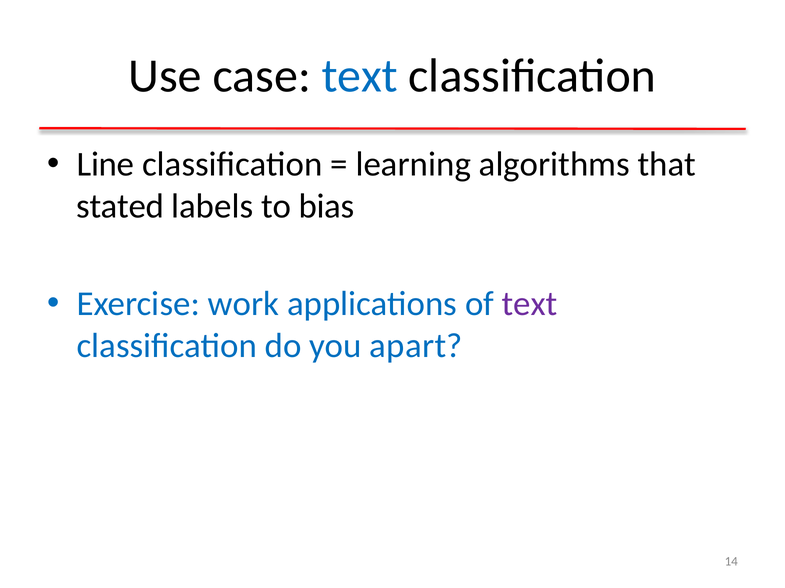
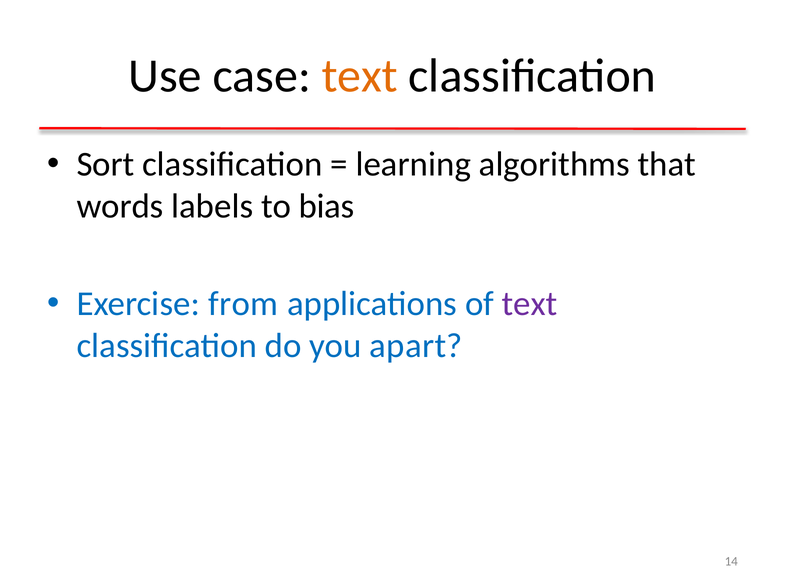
text colour: blue -> orange (360, 76)
Line: Line -> Sort (105, 165)
stated: stated -> words (120, 207)
work: work -> from (243, 304)
